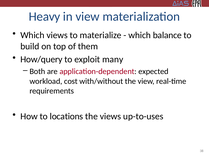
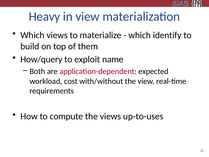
balance: balance -> identify (167, 35)
many: many -> name (113, 59)
locations: locations -> compute (66, 116)
